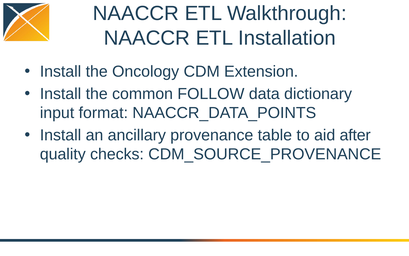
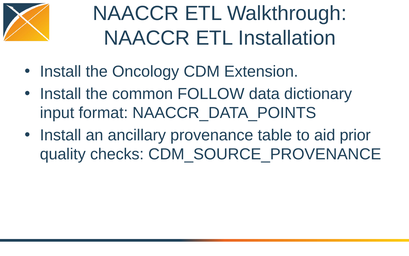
after: after -> prior (355, 135)
